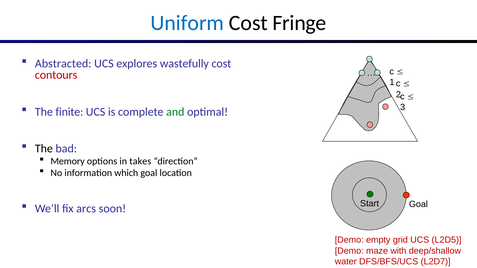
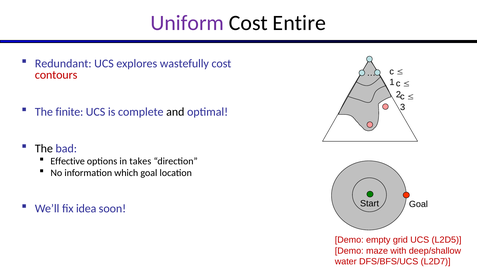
Uniform colour: blue -> purple (187, 23)
Fringe: Fringe -> Entire (299, 23)
Abstracted: Abstracted -> Redundant (63, 64)
and colour: green -> black (175, 112)
Memory: Memory -> Effective (68, 161)
arcs: arcs -> idea (86, 209)
